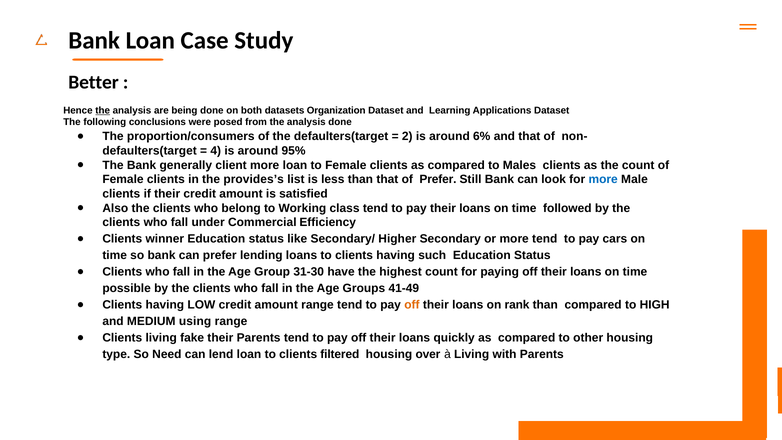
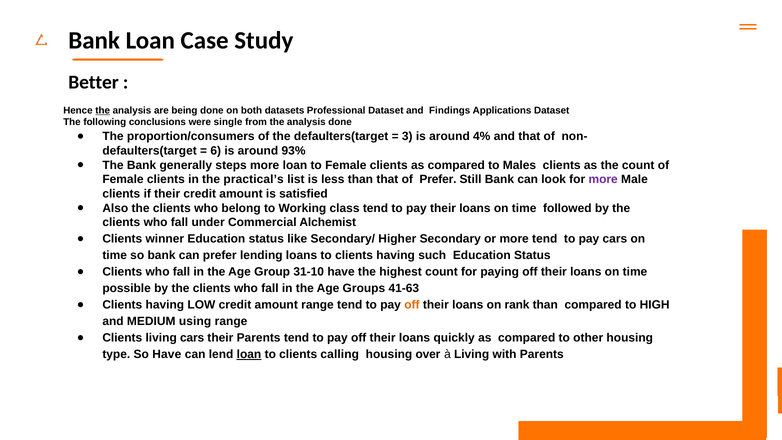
Organization: Organization -> Professional (336, 110)
Learning: Learning -> Findings (450, 110)
posed: posed -> single (228, 122)
2: 2 -> 3 (407, 136)
6%: 6% -> 4% (482, 136)
4: 4 -> 6 (216, 151)
95%: 95% -> 93% (294, 151)
client: client -> steps (231, 165)
provides’s: provides’s -> practical’s (254, 179)
more colour: blue -> purple (603, 179)
Efficiency: Efficiency -> Alchemist (328, 222)
31-30: 31-30 -> 31-10 (309, 272)
41-49: 41-49 -> 41-63 (404, 288)
living fake: fake -> cars (192, 338)
So Need: Need -> Have (167, 354)
loan underline: none -> present (249, 354)
filtered: filtered -> calling (340, 354)
